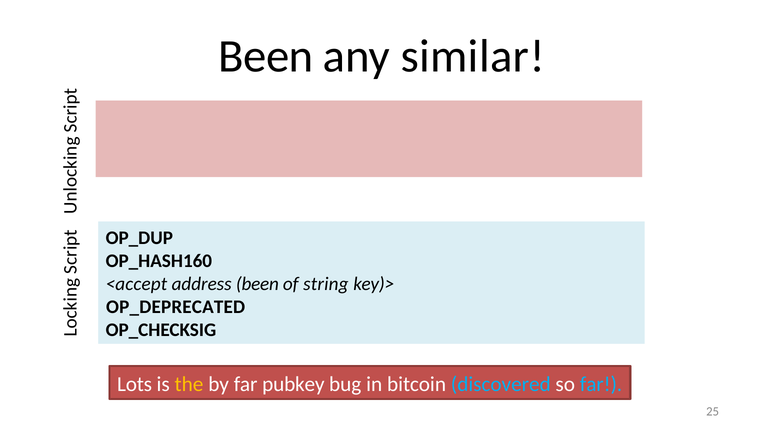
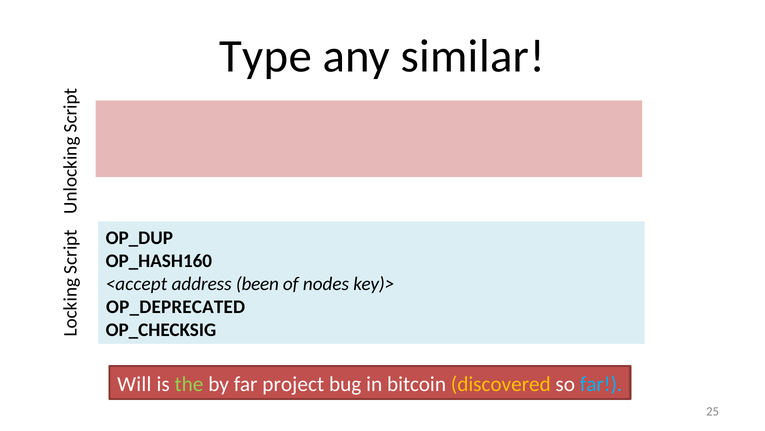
Been: Been -> Type (266, 56)
string: string -> nodes (326, 284)
Lots: Lots -> Will (134, 383)
the colour: yellow -> light green (189, 383)
pubkey: pubkey -> project (293, 383)
discovered colour: light blue -> yellow (501, 383)
